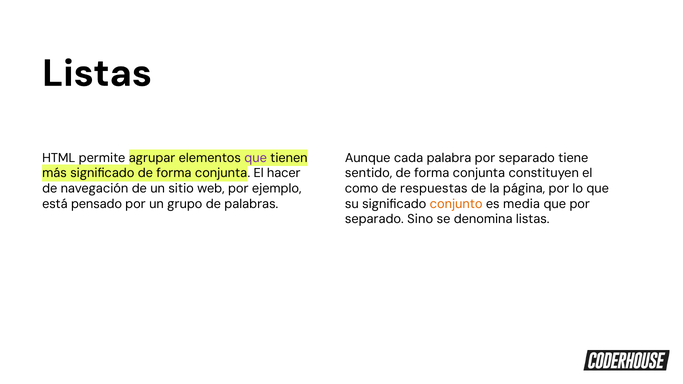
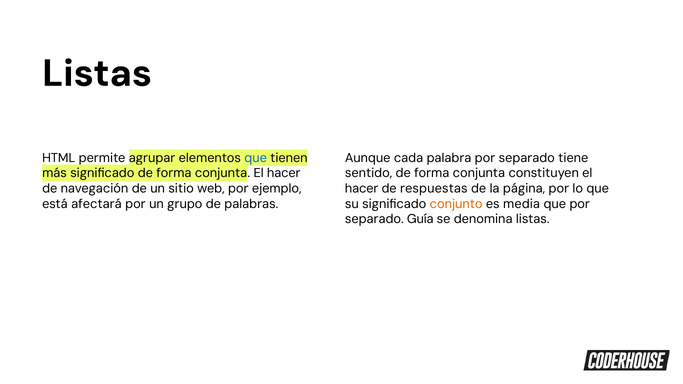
que colour: purple -> blue (256, 158)
como: como -> hacer (362, 189)
pensado: pensado -> afectará (96, 204)
Sino: Sino -> Guía (420, 219)
